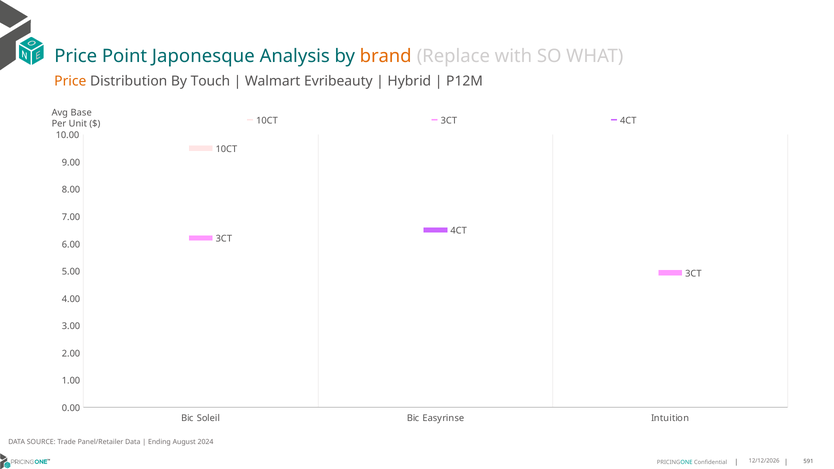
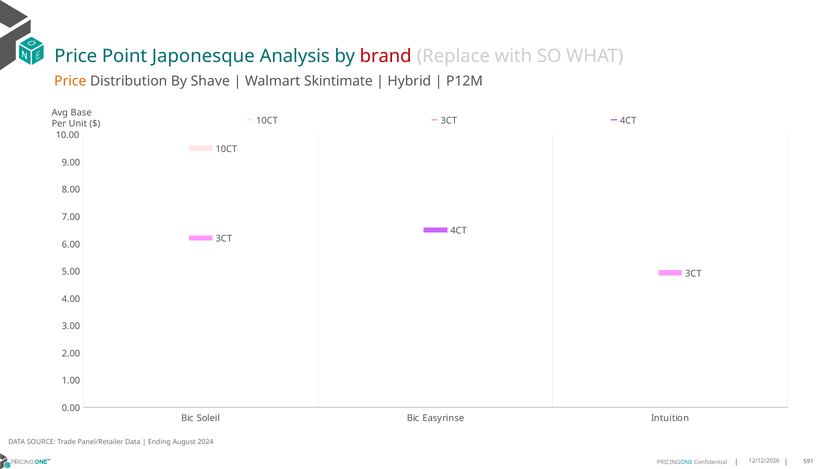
brand colour: orange -> red (386, 56)
Touch: Touch -> Shave (210, 81)
Evribeauty: Evribeauty -> Skintimate (338, 81)
